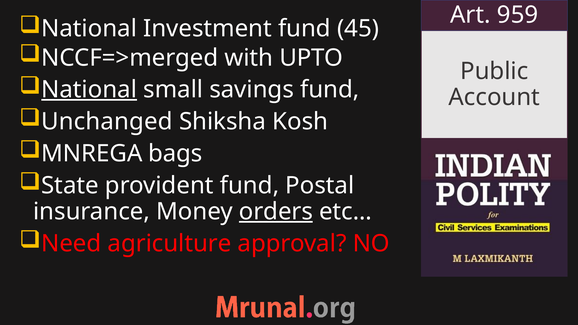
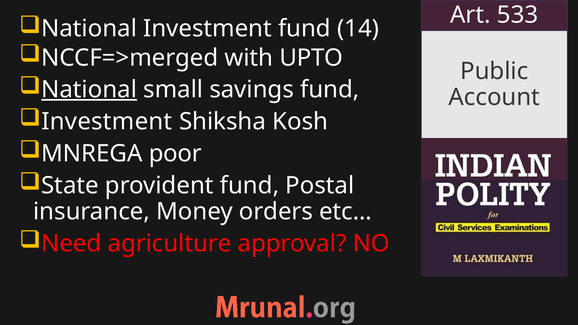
959: 959 -> 533 (518, 15)
45: 45 -> 14 (358, 29)
Unchanged: Unchanged -> Investment (107, 122)
bags: bags -> poor (175, 154)
orders underline: present -> none (276, 212)
